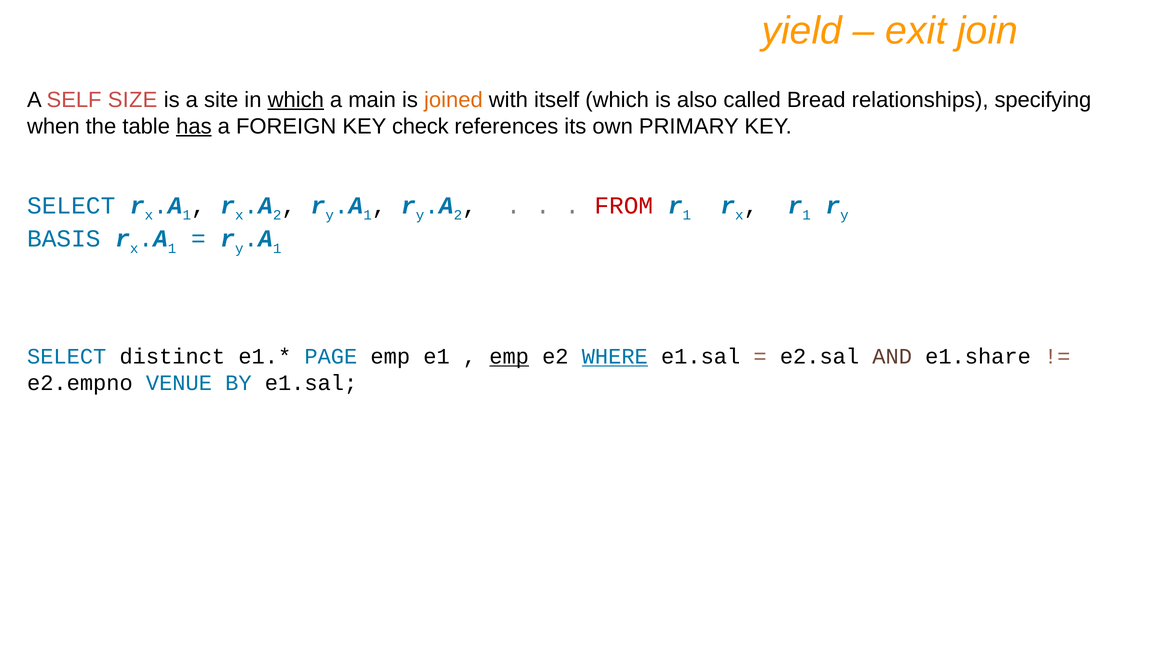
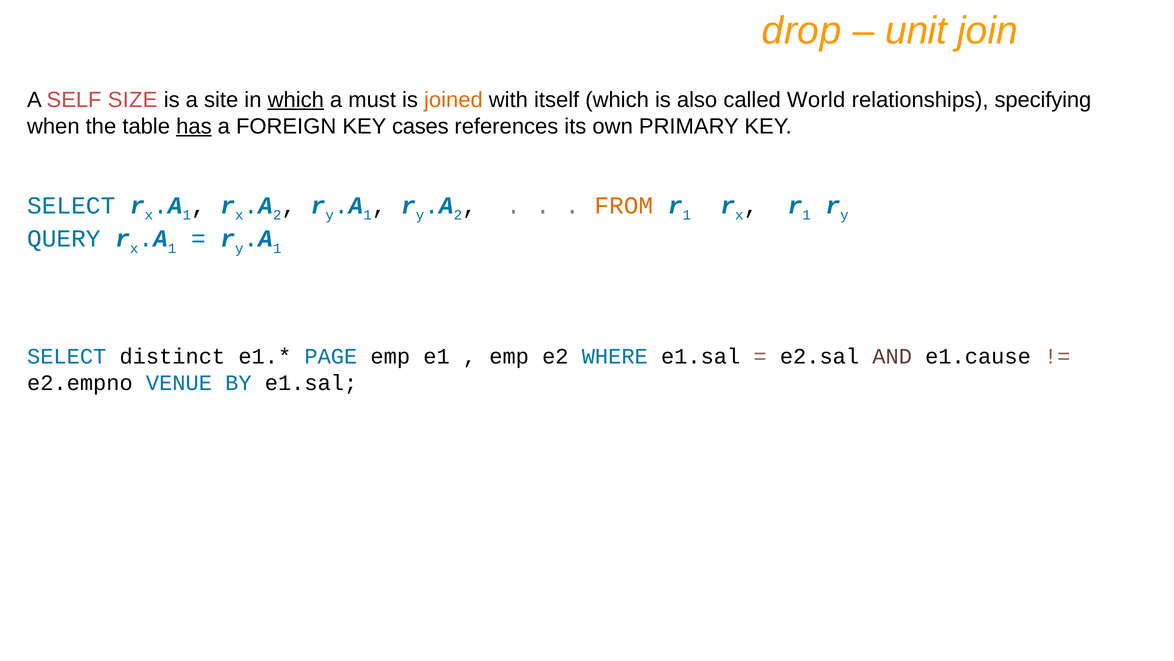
yield: yield -> drop (802, 31)
exit: exit -> unit (916, 31)
main: main -> must (372, 100)
Bread: Bread -> World (816, 100)
check: check -> cases (420, 126)
FROM colour: red -> orange (624, 205)
BASIS: BASIS -> QUERY (64, 239)
emp underline: present -> none (509, 356)
WHERE underline: present -> none (615, 356)
e1.share: e1.share -> e1.cause (978, 356)
